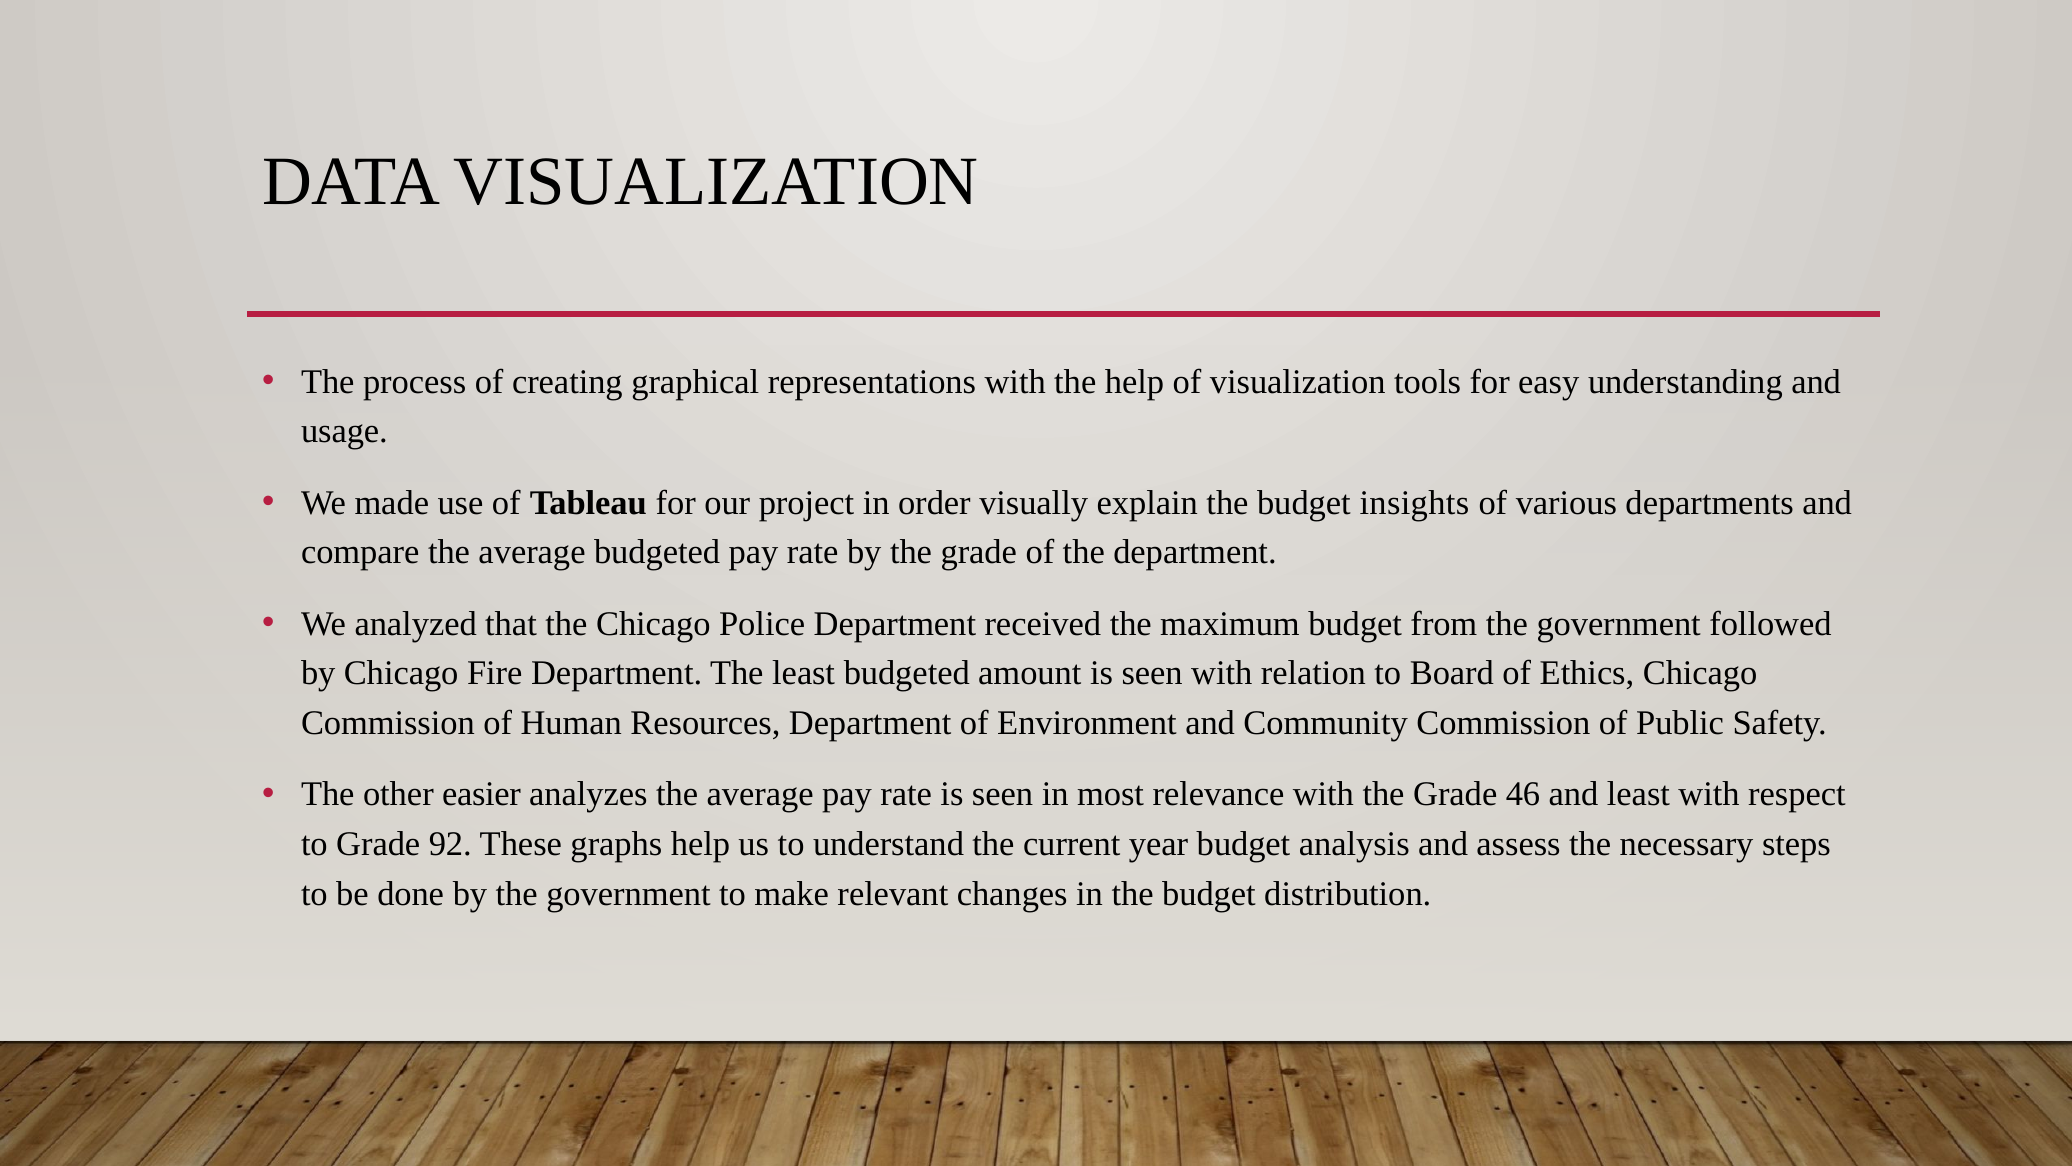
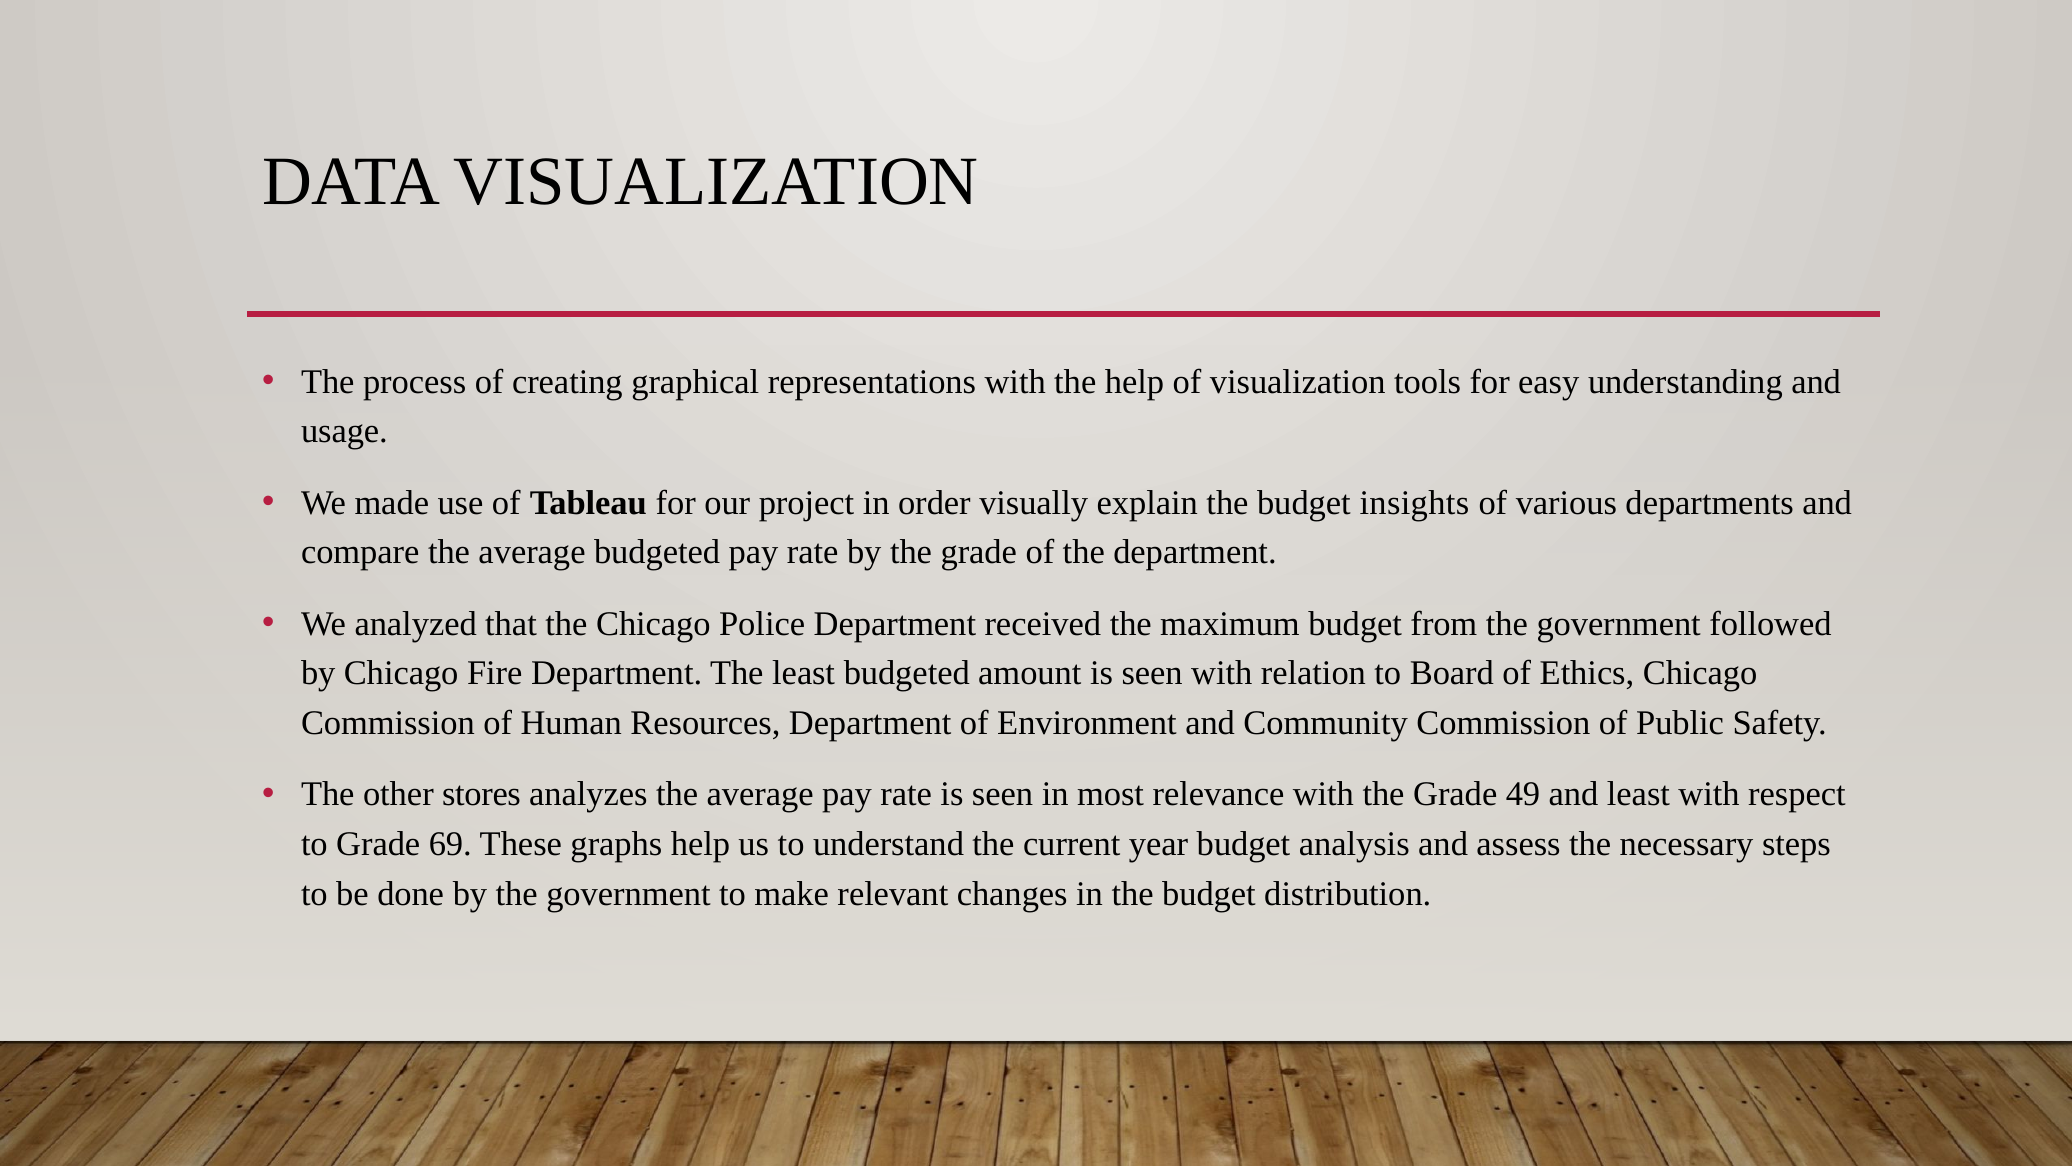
easier: easier -> stores (482, 794)
46: 46 -> 49 (1523, 794)
92: 92 -> 69 (450, 844)
